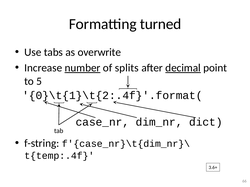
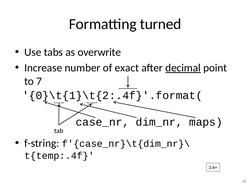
number underline: present -> none (83, 68)
splits: splits -> exact (127, 68)
5: 5 -> 7 (39, 81)
dict: dict -> maps (206, 122)
